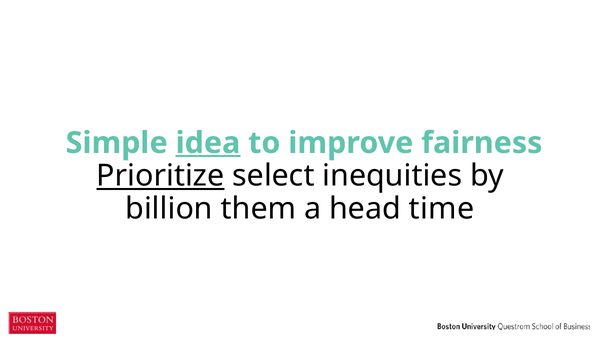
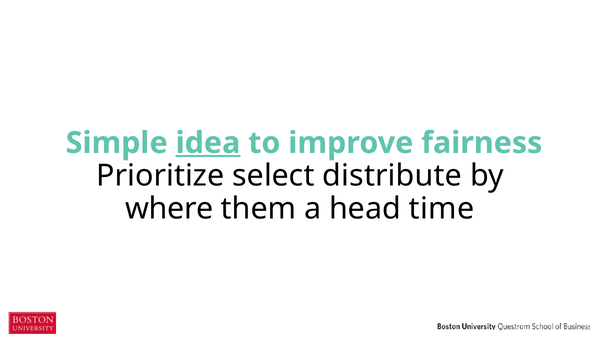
Prioritize underline: present -> none (160, 176)
inequities: inequities -> distribute (392, 176)
billion: billion -> where (169, 209)
